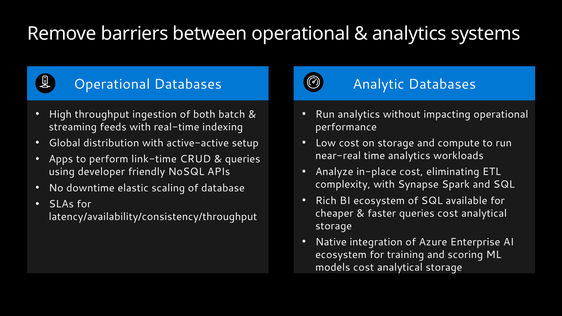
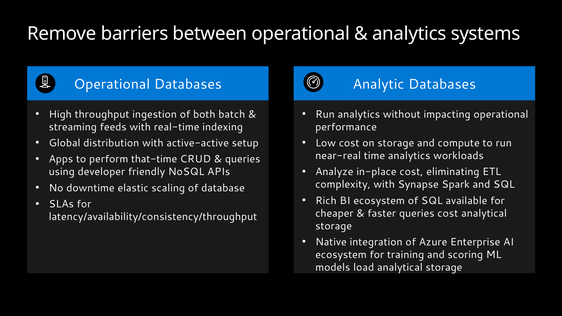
link-time: link-time -> that-time (154, 159)
models cost: cost -> load (364, 267)
